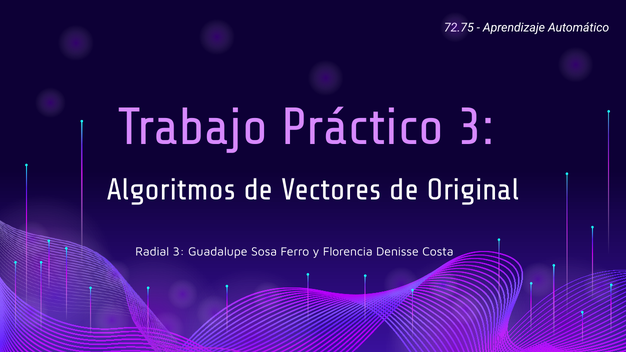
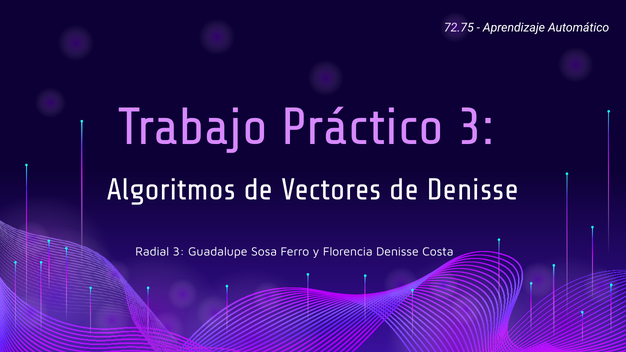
de Original: Original -> Denisse (473, 190)
